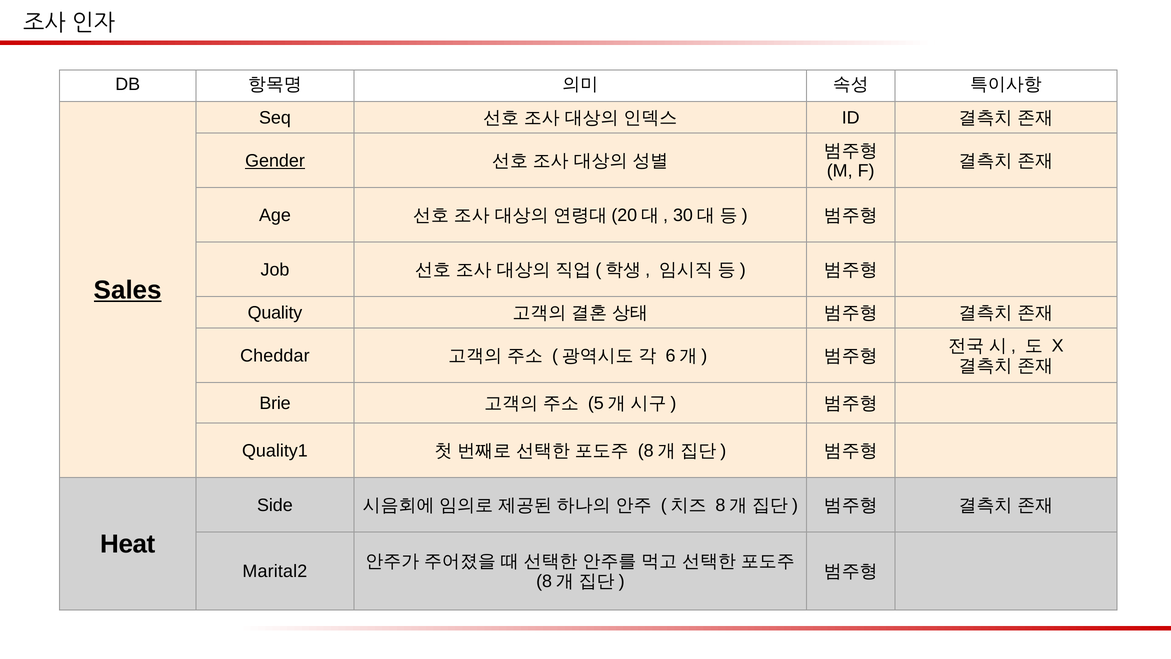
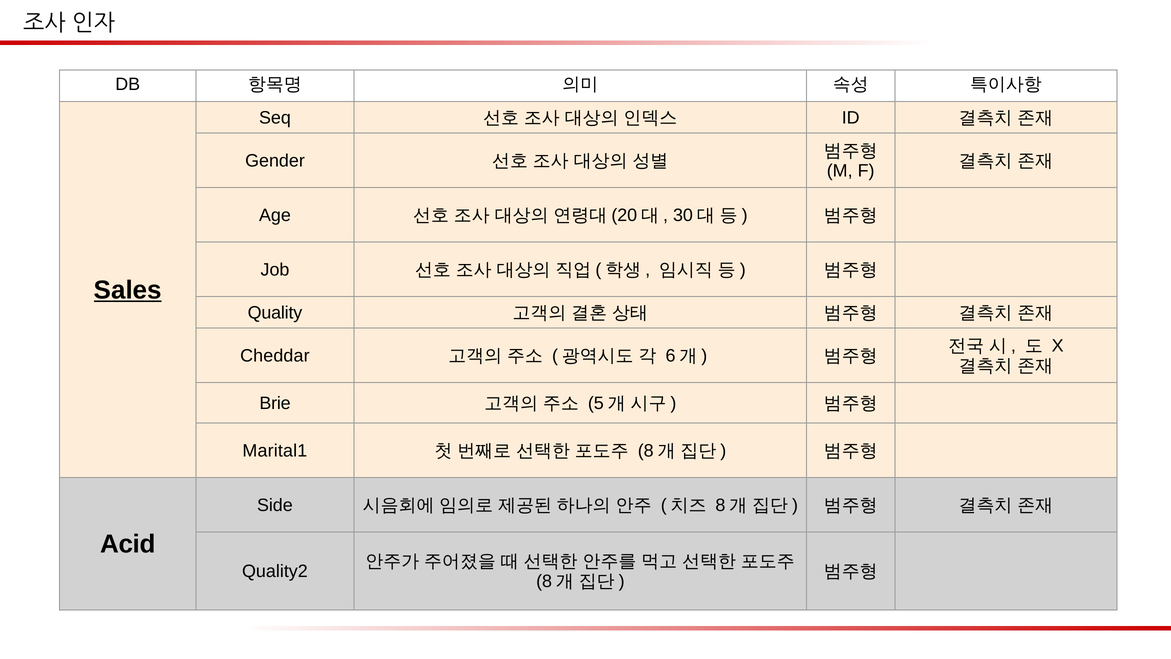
Gender underline: present -> none (275, 161)
Quality1: Quality1 -> Marital1 (275, 451)
Heat: Heat -> Acid (128, 544)
Marital2: Marital2 -> Quality2 (275, 571)
